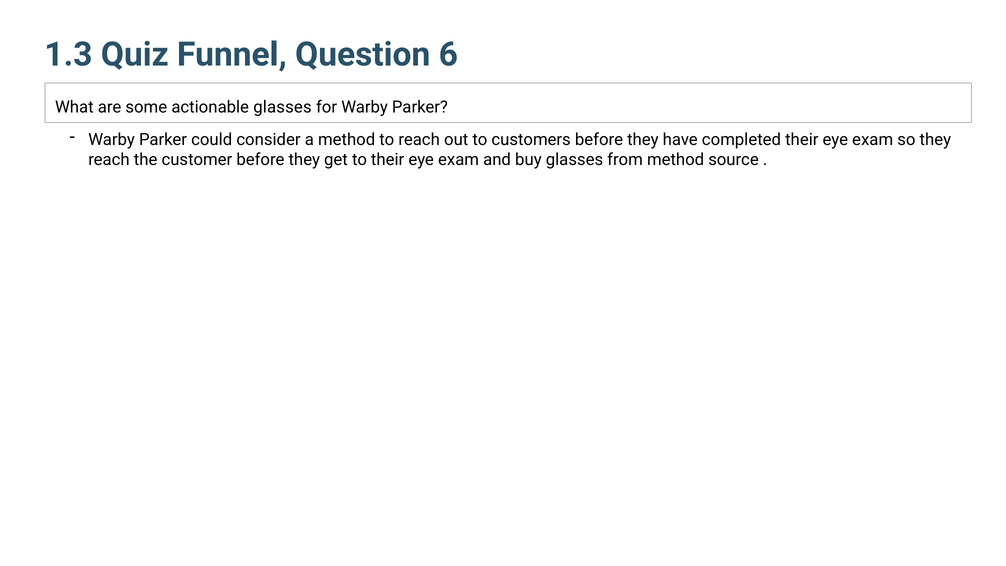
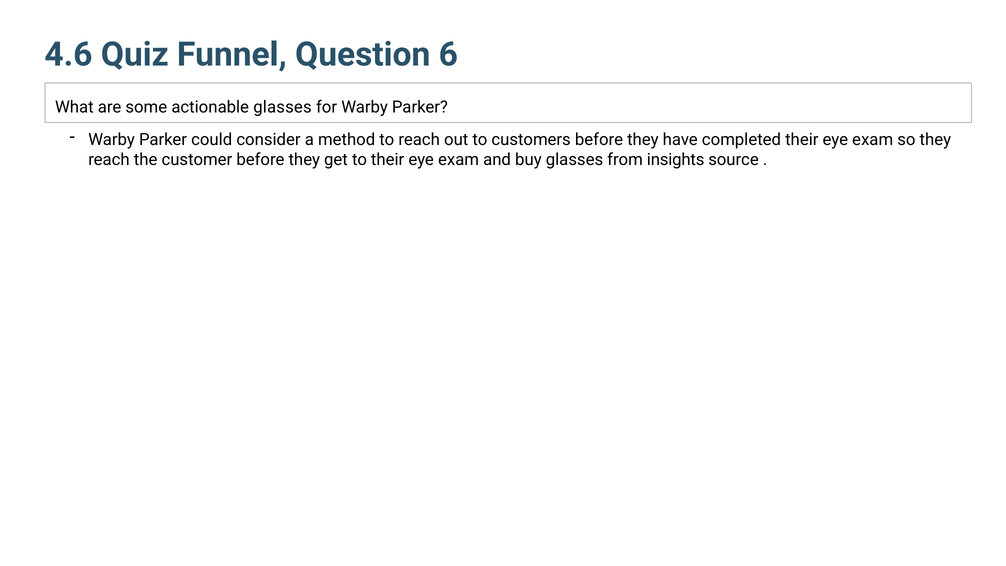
1.3: 1.3 -> 4.6 (68, 54)
from method: method -> insights (676, 160)
